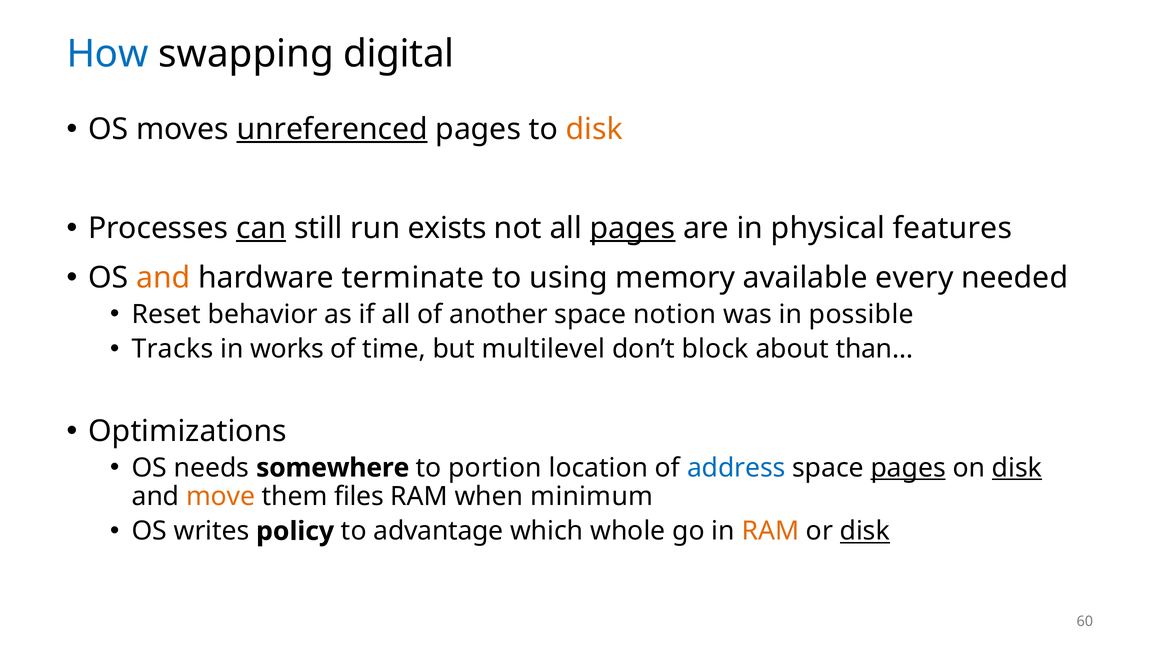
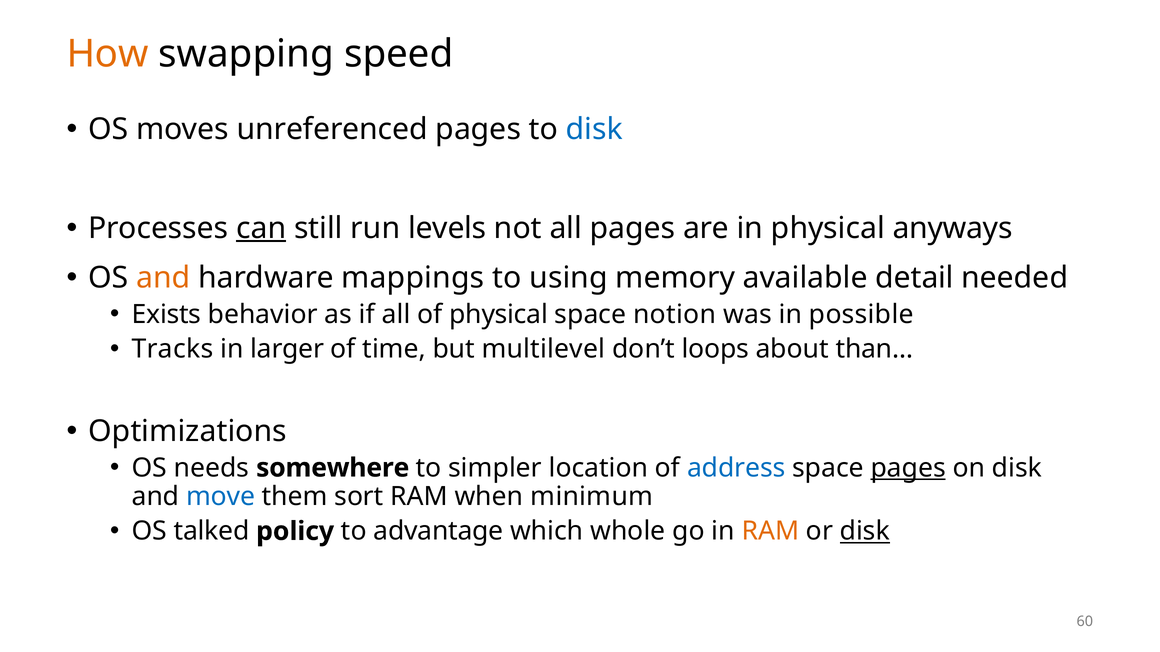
How colour: blue -> orange (108, 54)
digital: digital -> speed (399, 54)
unreferenced underline: present -> none (332, 129)
disk colour: orange -> blue (594, 129)
exists: exists -> levels (447, 228)
pages underline: present -> none (633, 228)
features: features -> anyways (953, 228)
terminate: terminate -> mappings (413, 278)
every: every -> detail (915, 278)
Reset: Reset -> Exists (166, 314)
of another: another -> physical (499, 314)
works: works -> larger (287, 349)
block: block -> loops (715, 349)
portion: portion -> simpler (495, 468)
disk underline: present -> none (1017, 468)
move colour: orange -> blue (221, 497)
files: files -> sort (359, 497)
writes: writes -> talked (212, 532)
